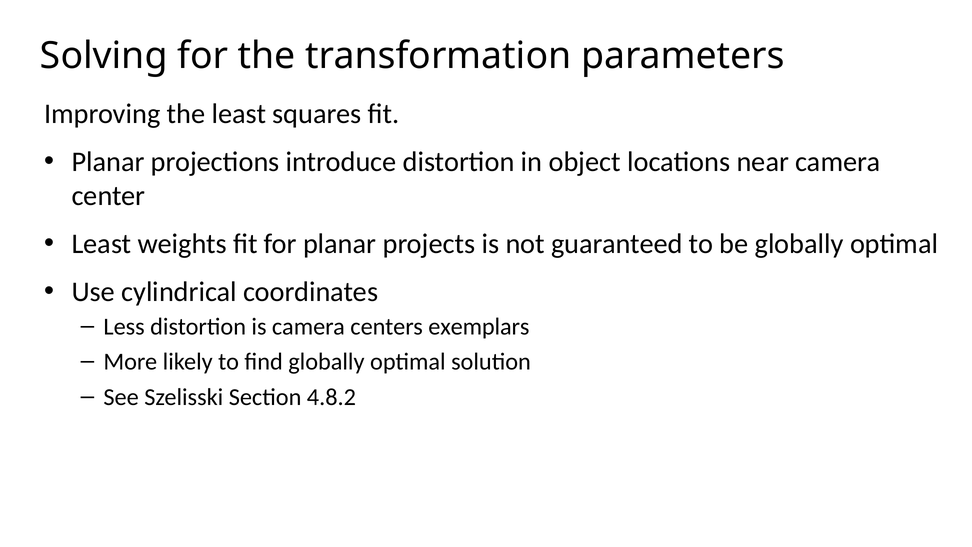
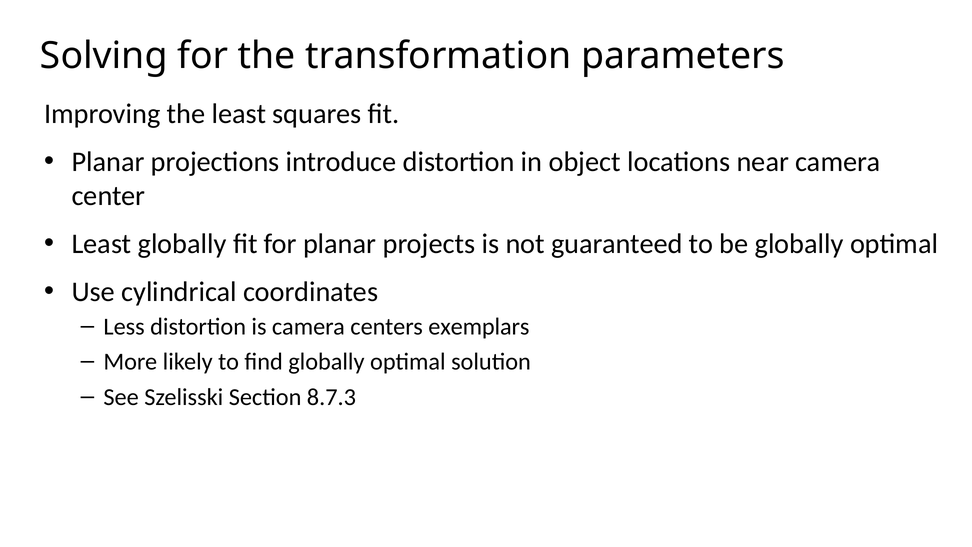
Least weights: weights -> globally (182, 244)
4.8.2: 4.8.2 -> 8.7.3 (331, 397)
